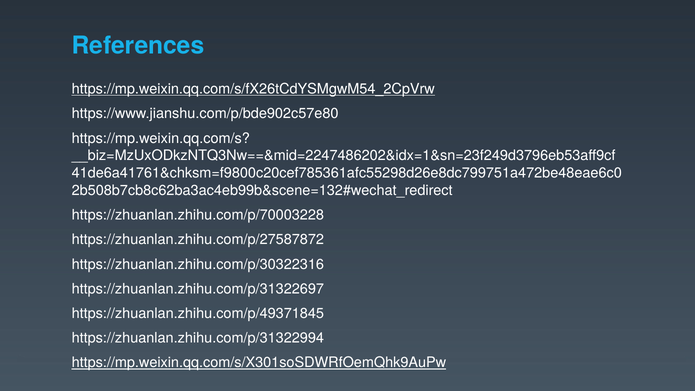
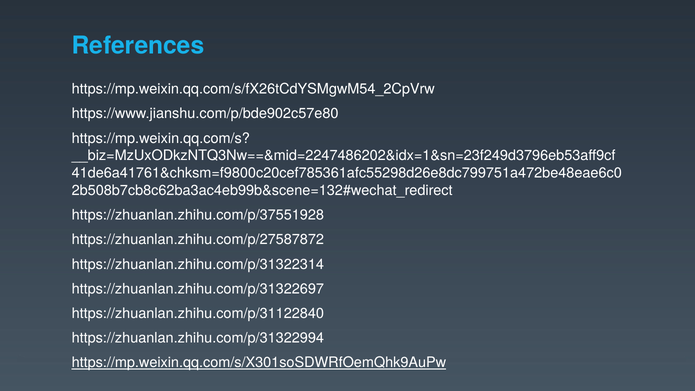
https://mp.weixin.qq.com/s/fX26tCdYSMgwM54_2CpVrw underline: present -> none (253, 89)
https://zhuanlan.zhihu.com/p/70003228: https://zhuanlan.zhihu.com/p/70003228 -> https://zhuanlan.zhihu.com/p/37551928 (198, 215)
https://zhuanlan.zhihu.com/p/30322316: https://zhuanlan.zhihu.com/p/30322316 -> https://zhuanlan.zhihu.com/p/31322314 (198, 264)
https://zhuanlan.zhihu.com/p/49371845: https://zhuanlan.zhihu.com/p/49371845 -> https://zhuanlan.zhihu.com/p/31122840 (198, 313)
